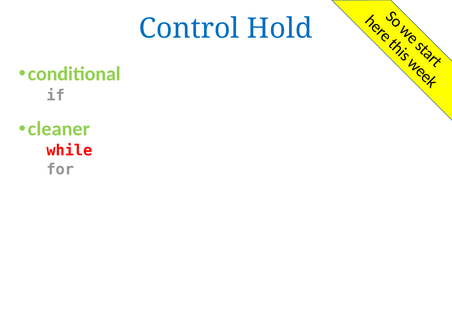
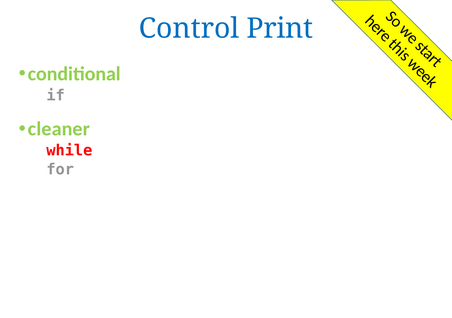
Hold: Hold -> Print (280, 29)
